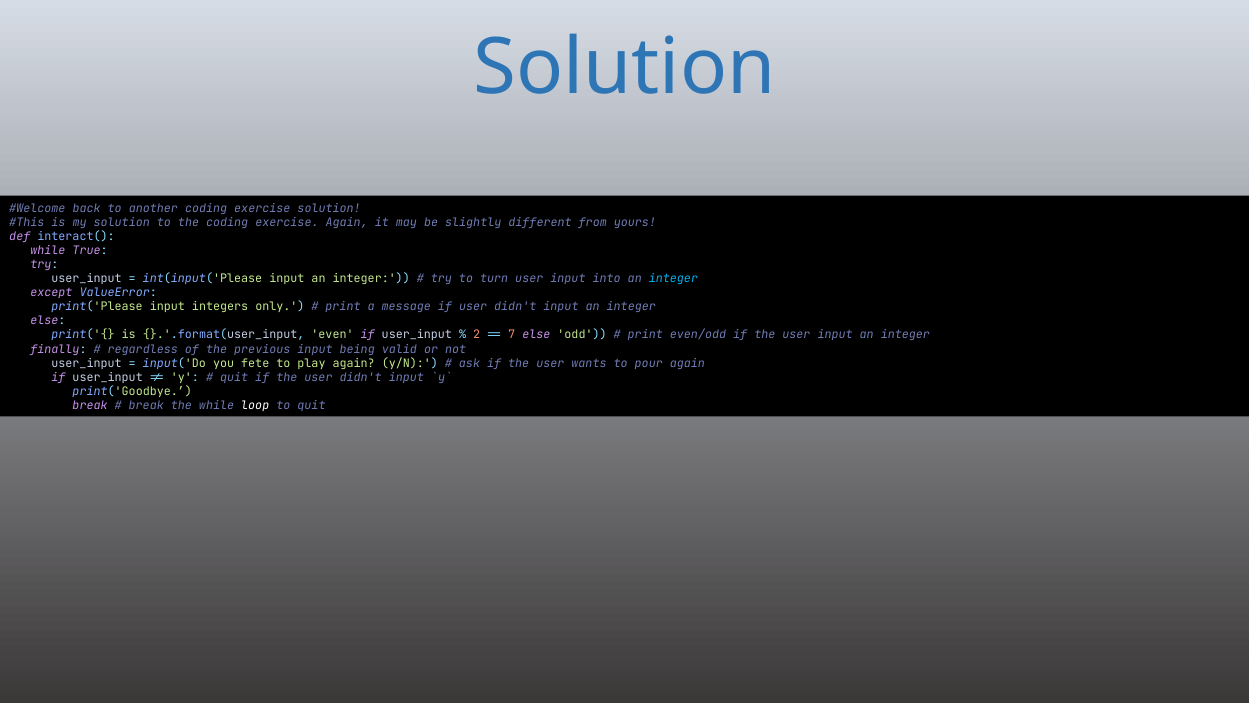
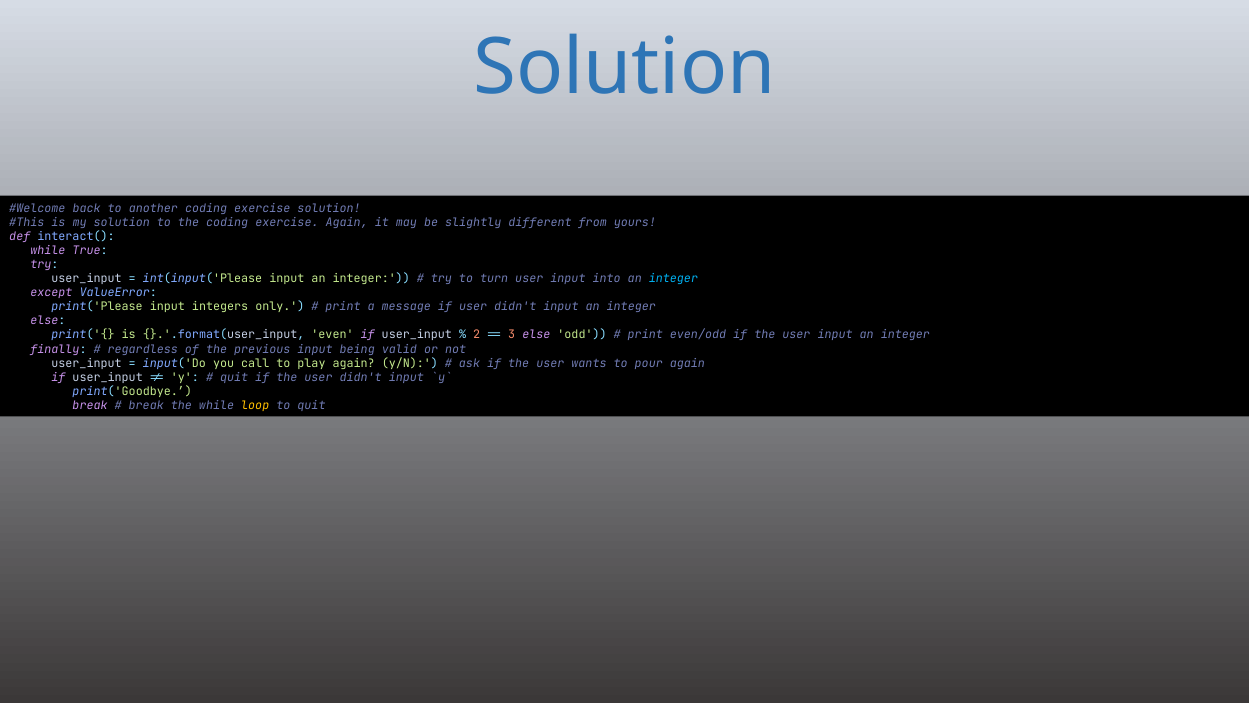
7: 7 -> 3 (512, 335)
fete: fete -> call (255, 363)
loop colour: white -> yellow (255, 405)
